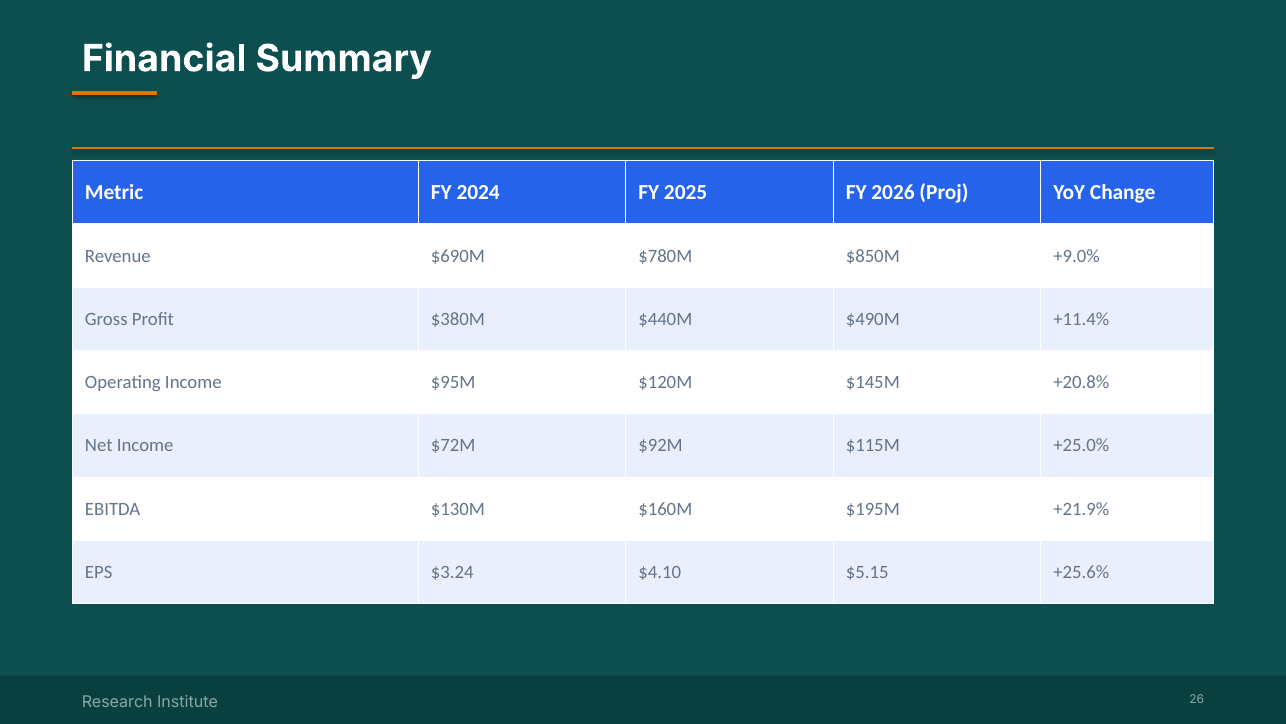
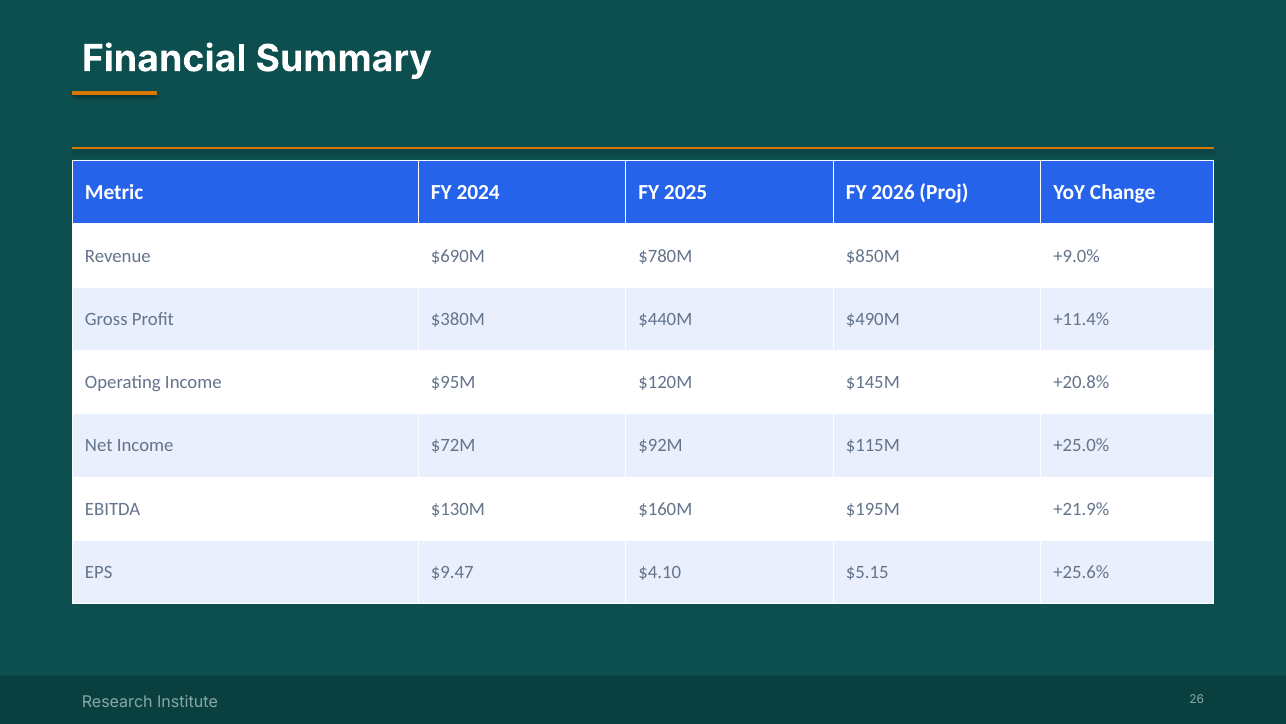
$3.24: $3.24 -> $9.47 (452, 572)
